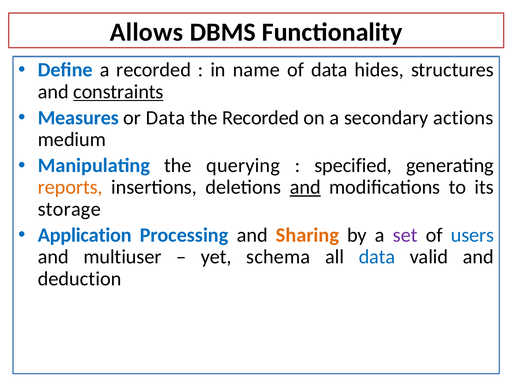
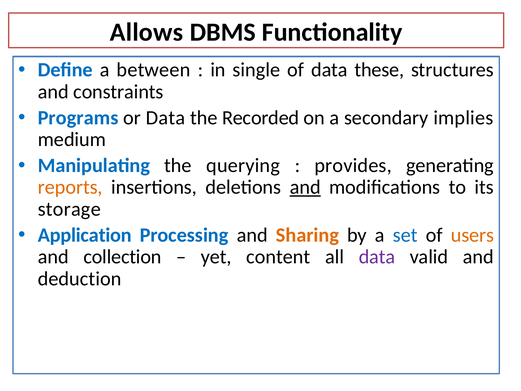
a recorded: recorded -> between (154, 70)
name: name -> single (256, 70)
hides: hides -> these (379, 70)
constraints underline: present -> none (118, 92)
Measures: Measures -> Programs (78, 118)
actions: actions -> implies (463, 118)
specified: specified -> provides (353, 165)
set colour: purple -> blue (405, 235)
users colour: blue -> orange (472, 235)
multiuser: multiuser -> collection (122, 257)
schema: schema -> content (278, 257)
data colour: blue -> purple (377, 257)
